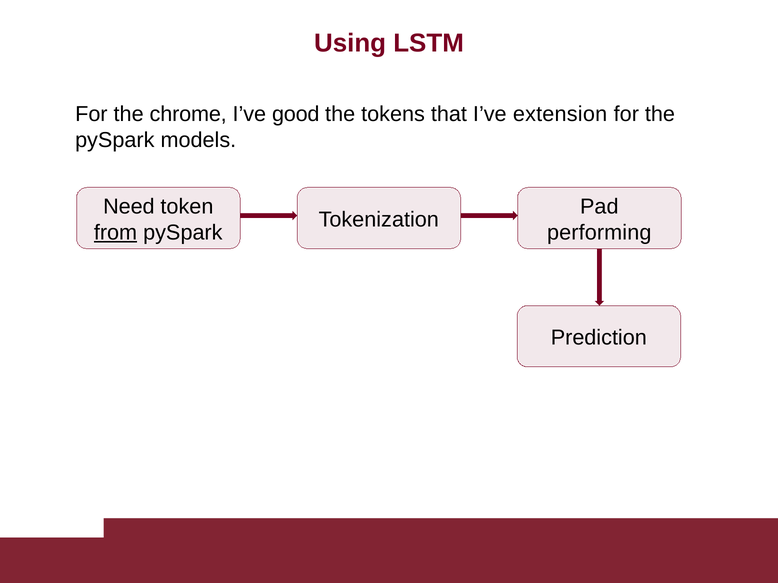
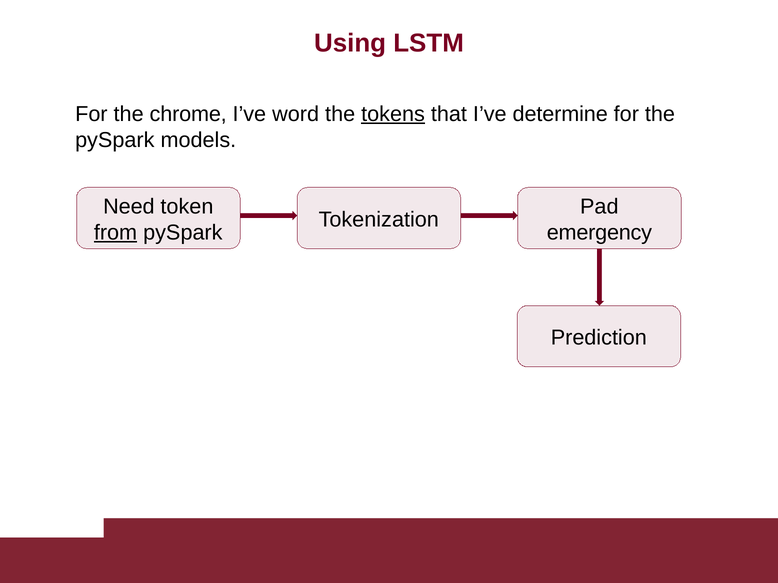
good: good -> word (296, 114)
tokens underline: none -> present (393, 114)
extension: extension -> determine (560, 114)
performing: performing -> emergency (599, 233)
